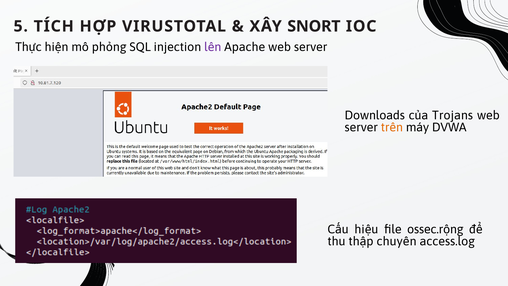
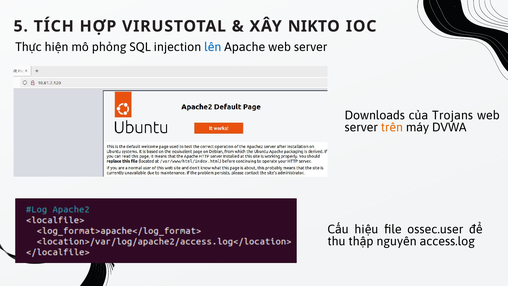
SNORT: SNORT -> NIKTO (314, 26)
lên colour: purple -> blue (213, 47)
ossec.rộng: ossec.rộng -> ossec.user (435, 229)
chuyên: chuyên -> nguyên (397, 241)
